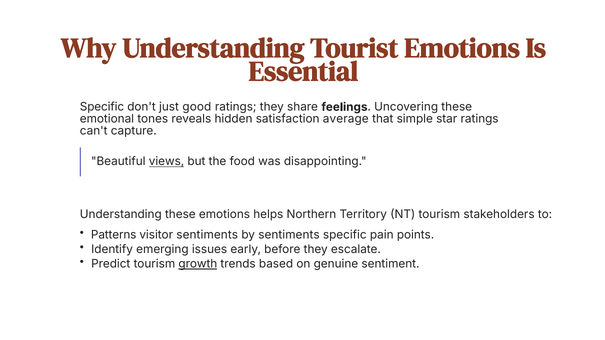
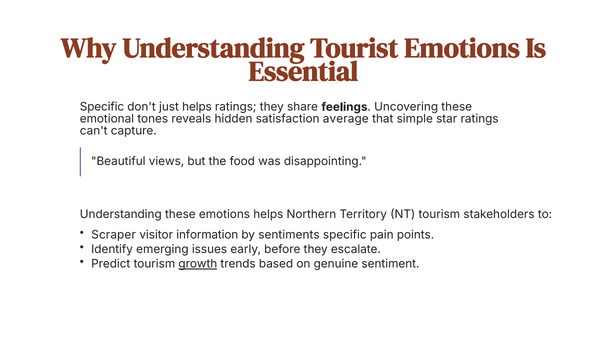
just good: good -> helps (197, 107)
views underline: present -> none (167, 162)
Patterns: Patterns -> Scraper (114, 235)
visitor sentiments: sentiments -> information (207, 235)
